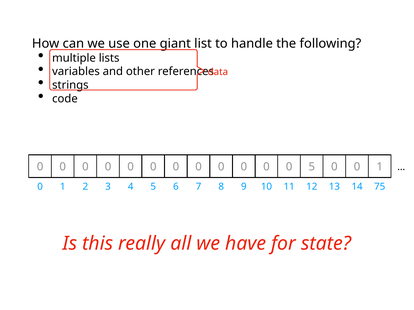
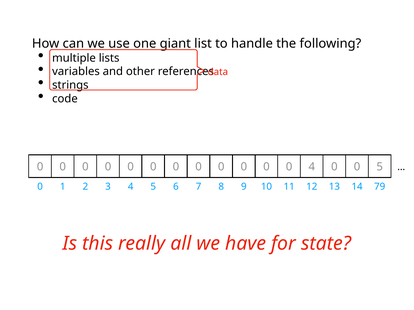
0 5: 5 -> 4 (312, 167)
0 1: 1 -> 5 (380, 167)
75: 75 -> 79 (380, 187)
